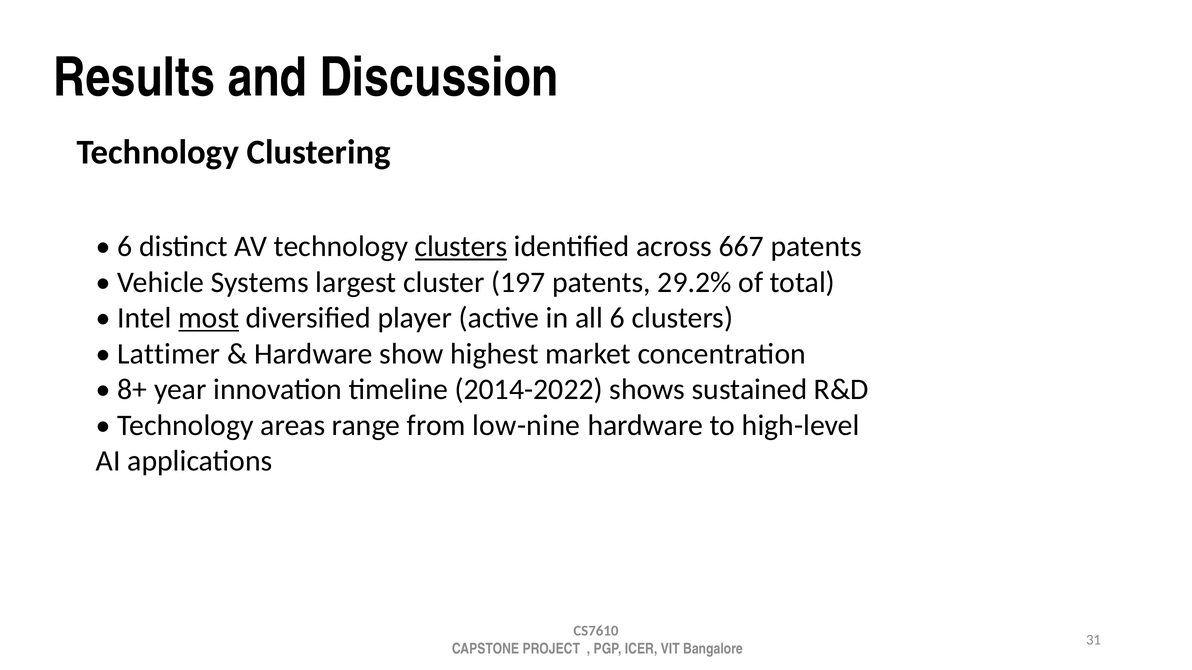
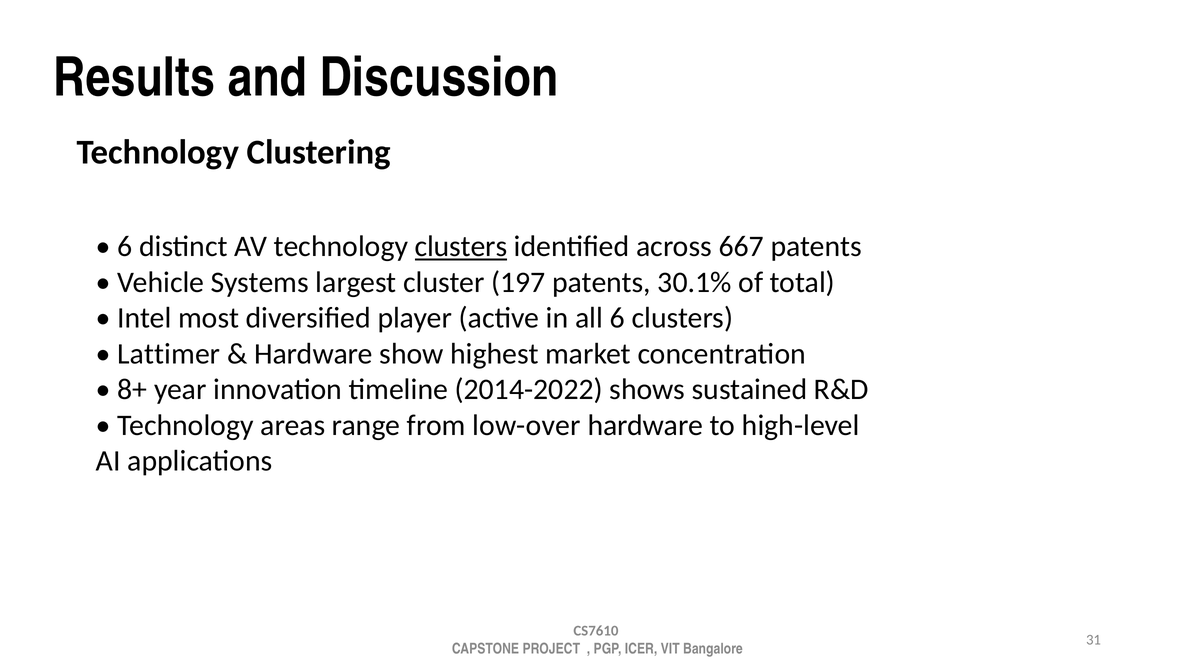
29.2%: 29.2% -> 30.1% (695, 283)
most underline: present -> none (209, 318)
low-nine: low-nine -> low-over (526, 426)
